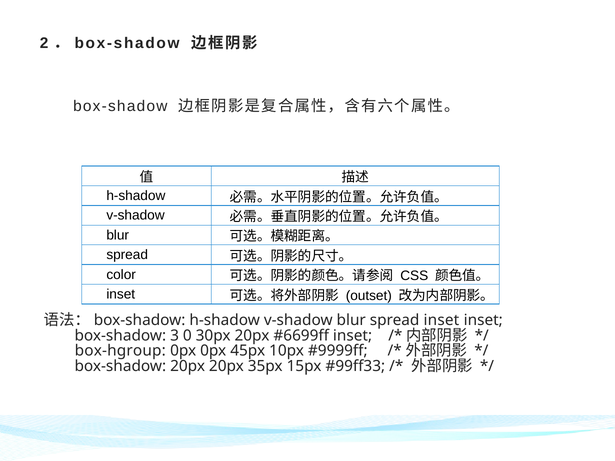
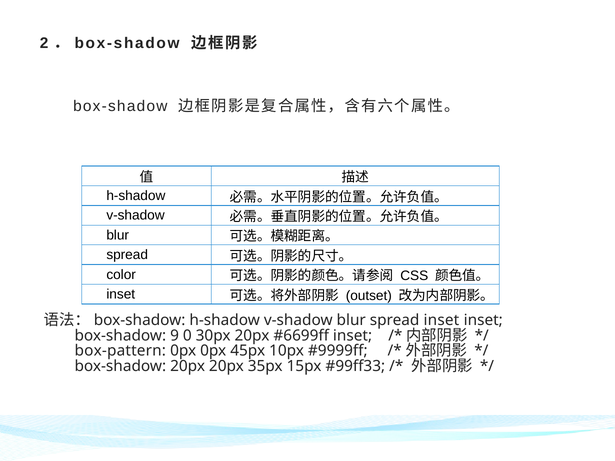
3: 3 -> 9 (175, 336)
box-hgroup: box-hgroup -> box-pattern (120, 351)
